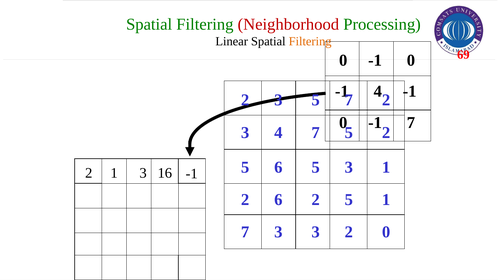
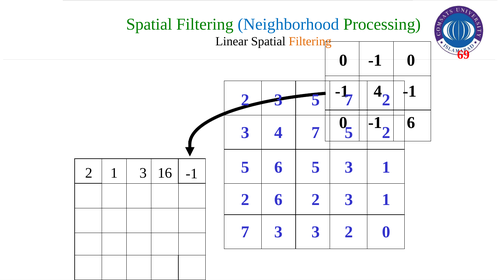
Neighborhood colour: red -> blue (288, 24)
-1 7: 7 -> 6 (411, 123)
2 6 2 5: 5 -> 3 (349, 200)
